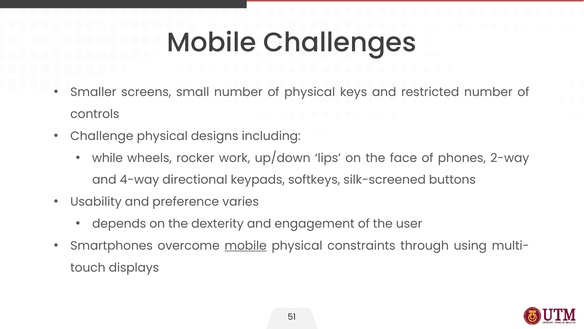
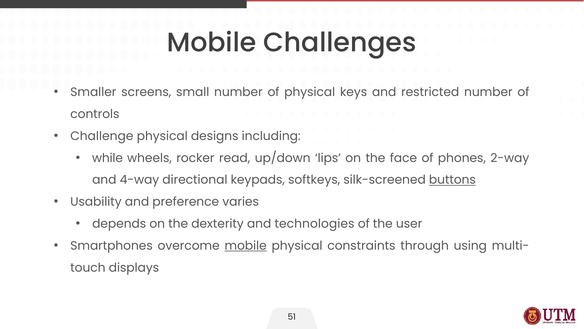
work: work -> read (235, 158)
buttons underline: none -> present (452, 180)
engagement: engagement -> technologies (314, 223)
